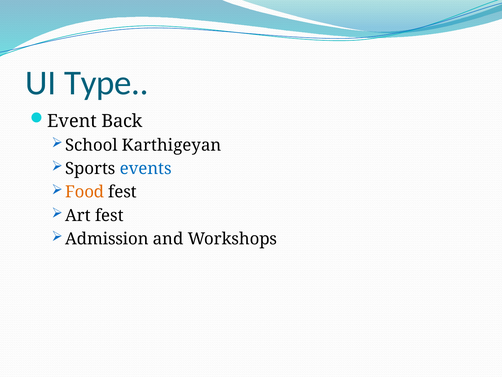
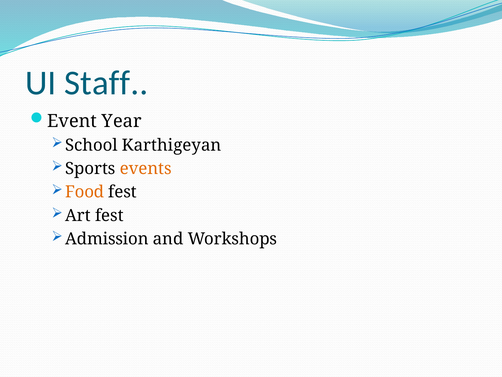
Type: Type -> Staff (106, 83)
Back: Back -> Year (122, 121)
events colour: blue -> orange (146, 168)
